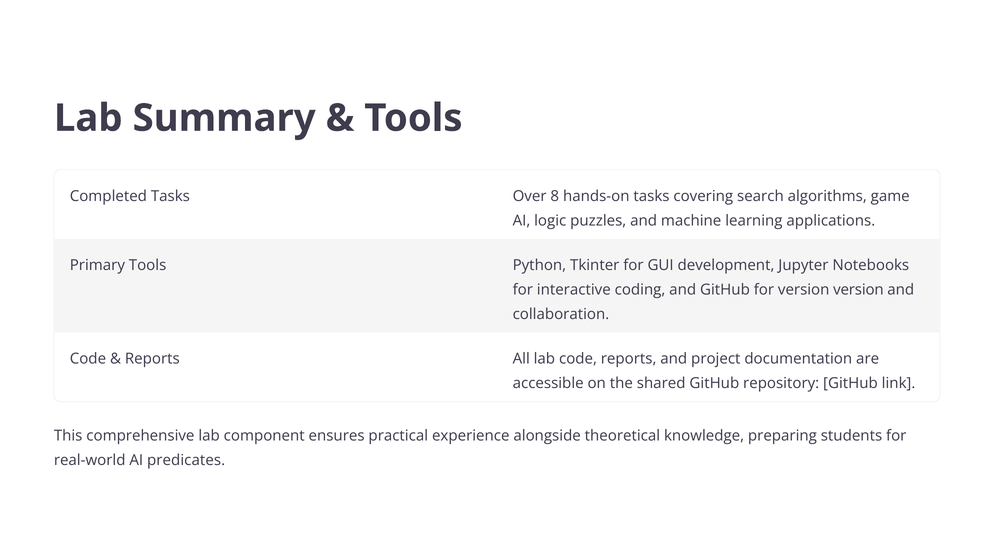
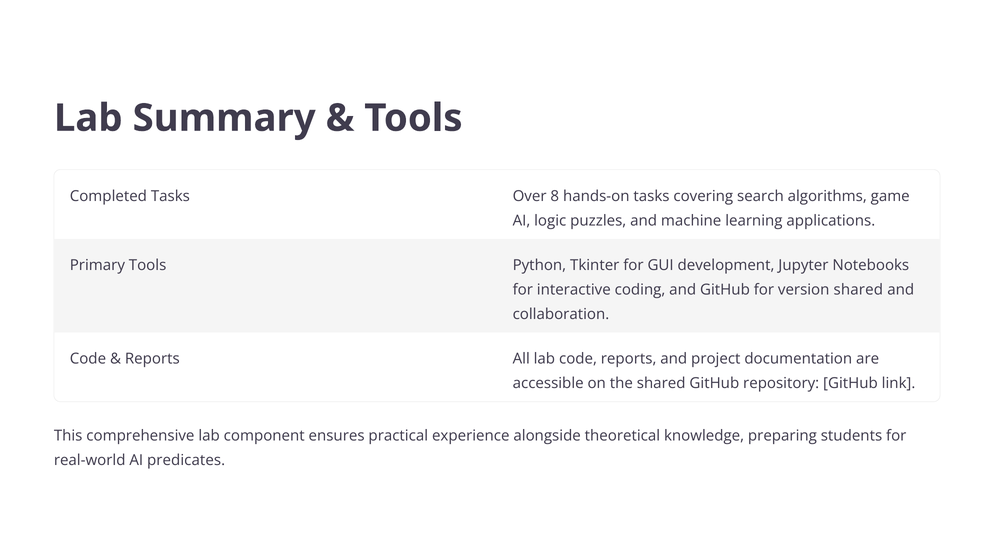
version version: version -> shared (858, 290)
